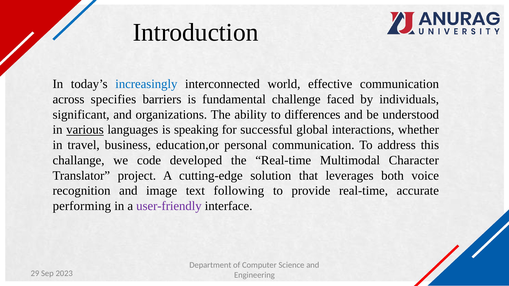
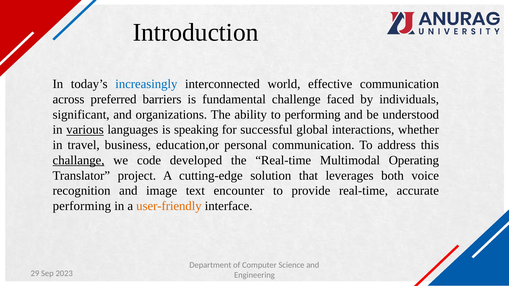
specifies: specifies -> preferred (114, 99)
to differences: differences -> performing (313, 115)
challange underline: none -> present (79, 160)
Character: Character -> Operating (414, 160)
following: following -> encounter (239, 191)
user-friendly colour: purple -> orange (169, 206)
